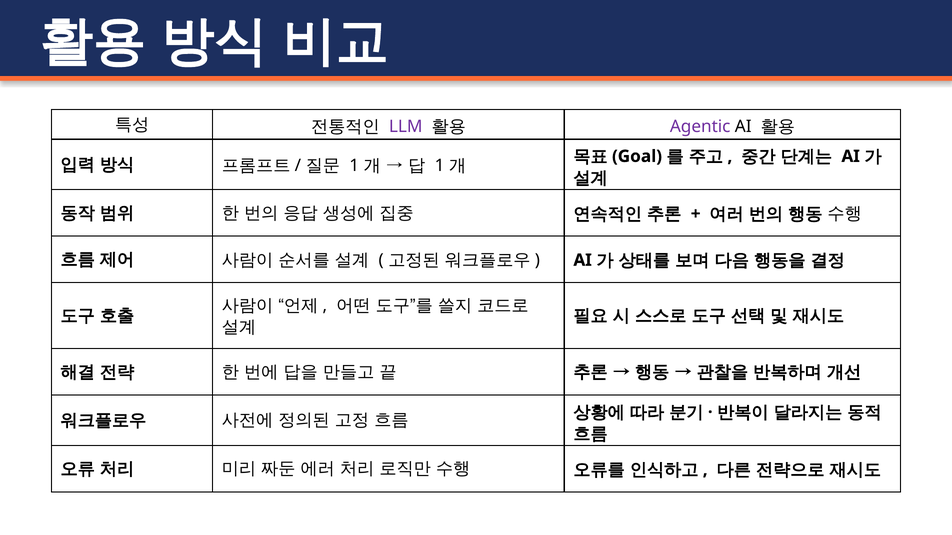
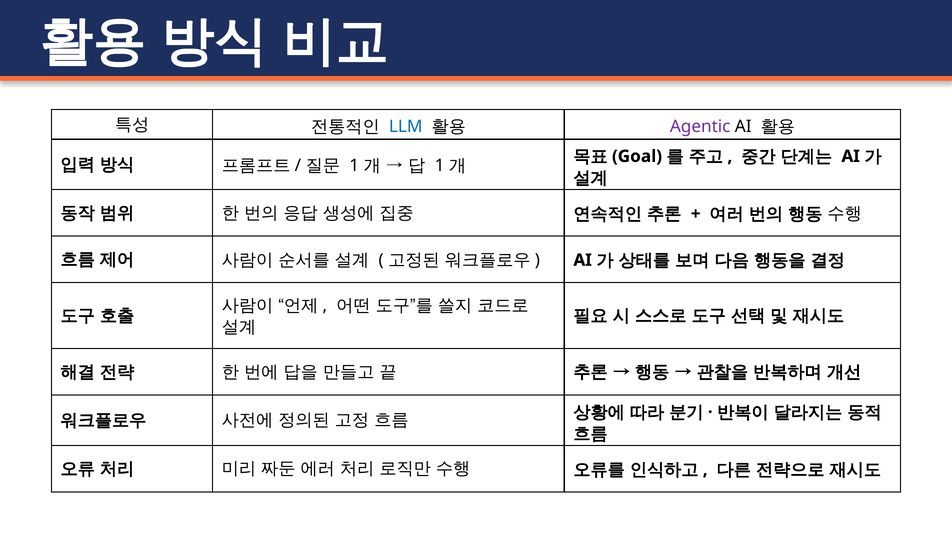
LLM colour: purple -> blue (406, 127)
